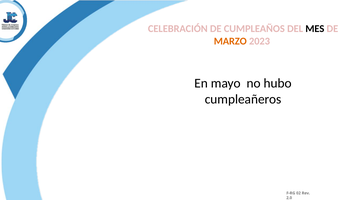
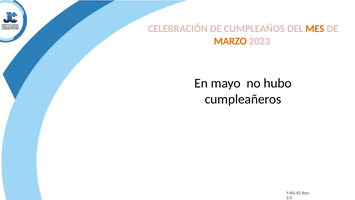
MES colour: black -> orange (315, 29)
